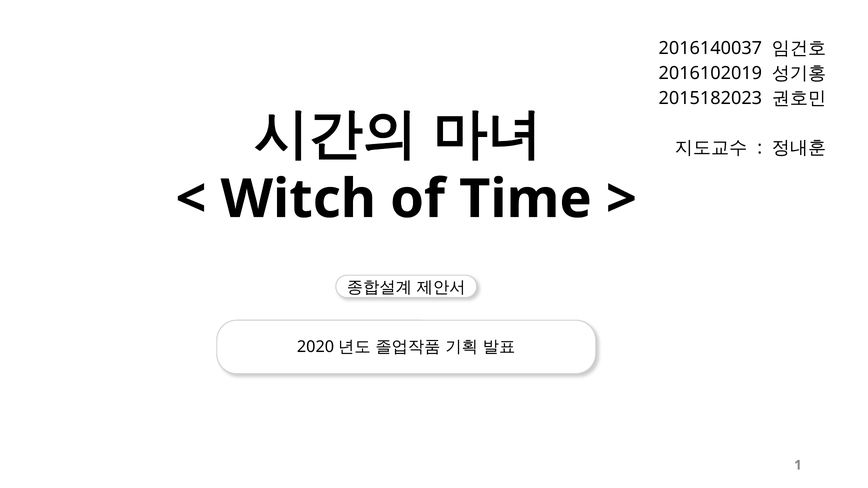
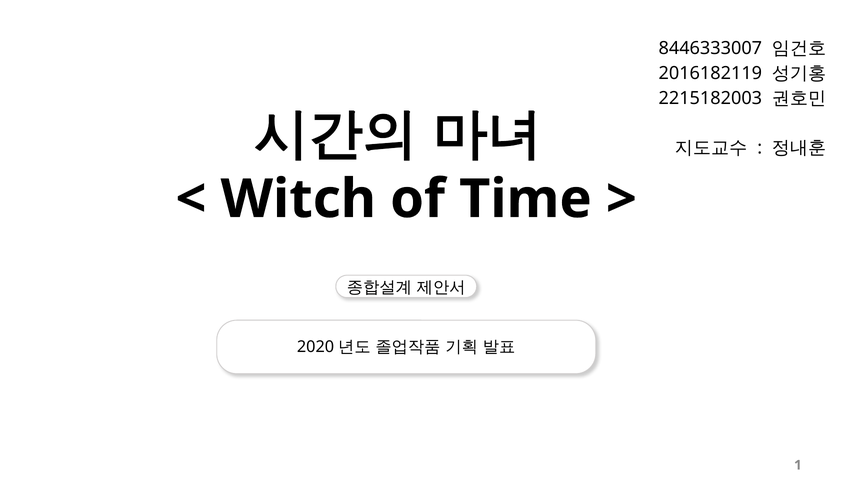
2016140037: 2016140037 -> 8446333007 (710, 48)
2016102019: 2016102019 -> 2016182119 (710, 73)
2015182023: 2015182023 -> 2215182003 (710, 98)
